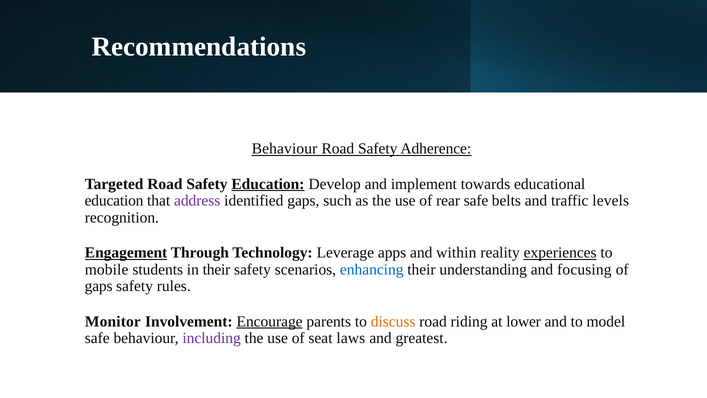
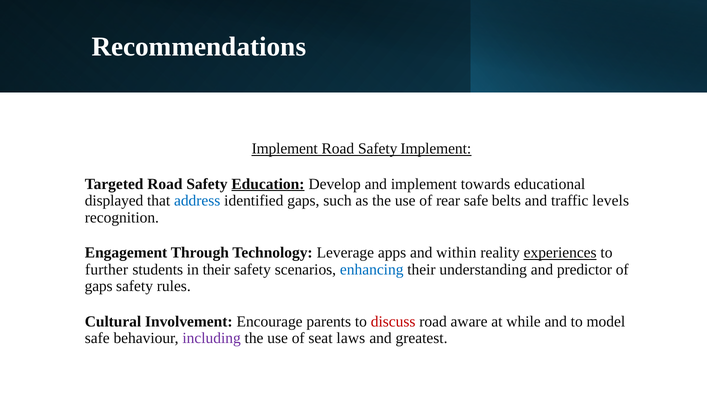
Behaviour: Behaviour -> Implement (285, 149)
Safety Adherence: Adherence -> Implement (436, 149)
education: education -> displayed (114, 201)
address colour: purple -> blue (197, 201)
Engagement underline: present -> none (126, 252)
mobile: mobile -> further (107, 269)
focusing: focusing -> predictor (584, 269)
Monitor: Monitor -> Cultural (113, 321)
Encourage underline: present -> none (270, 321)
discuss colour: orange -> red (393, 321)
riding: riding -> aware (469, 321)
lower: lower -> while (524, 321)
